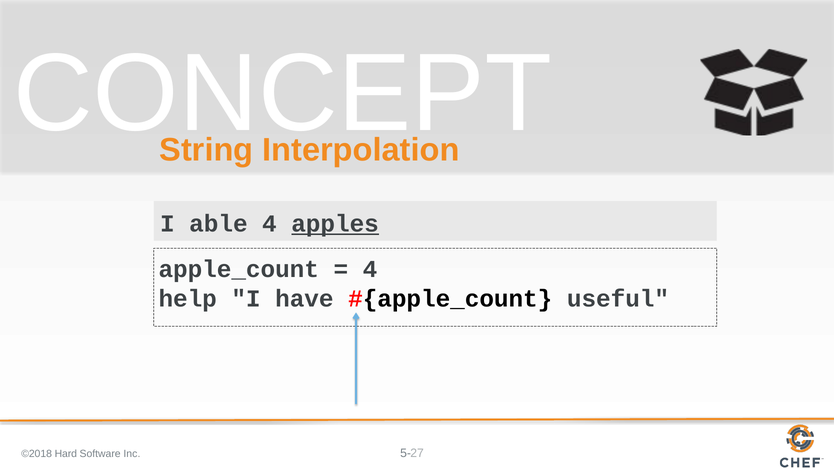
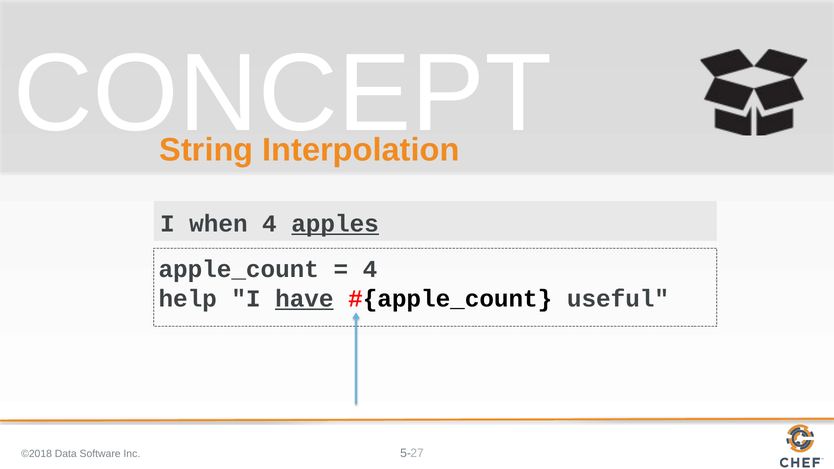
able: able -> when (218, 224)
have underline: none -> present (304, 299)
Hard: Hard -> Data (66, 454)
